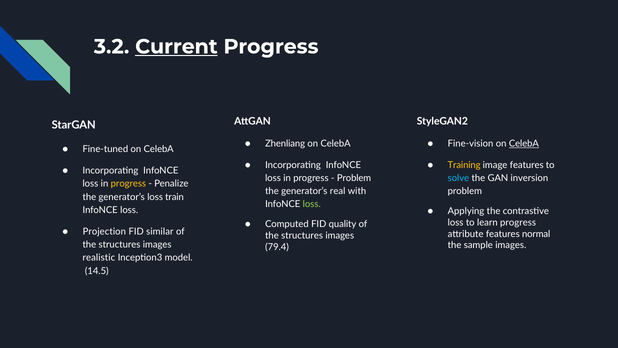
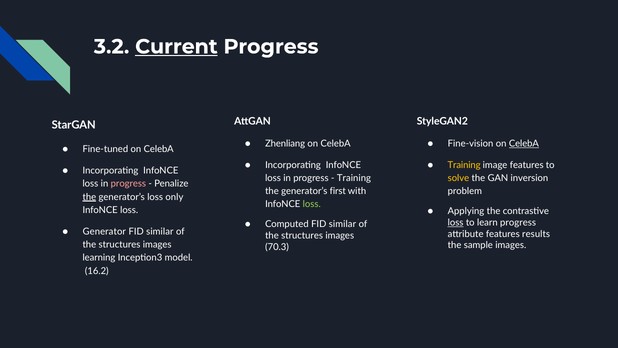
Problem: Problem -> Training (354, 178)
solve colour: light blue -> yellow (458, 178)
progress colour: yellow -> pink (128, 184)
real: real -> first (338, 191)
the underline: none -> present (89, 197)
train: train -> only (174, 197)
loss underline: none -> present (456, 222)
Computed FID quality: quality -> similar (342, 224)
Projection: Projection -> Generator (104, 231)
normal: normal -> results (536, 234)
79.4: 79.4 -> 70.3 (277, 247)
realistic: realistic -> learning (99, 258)
14.5: 14.5 -> 16.2 (97, 271)
